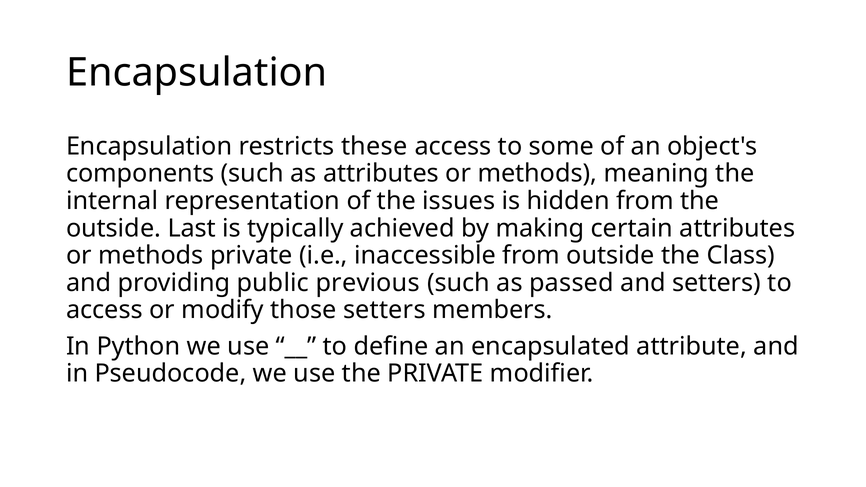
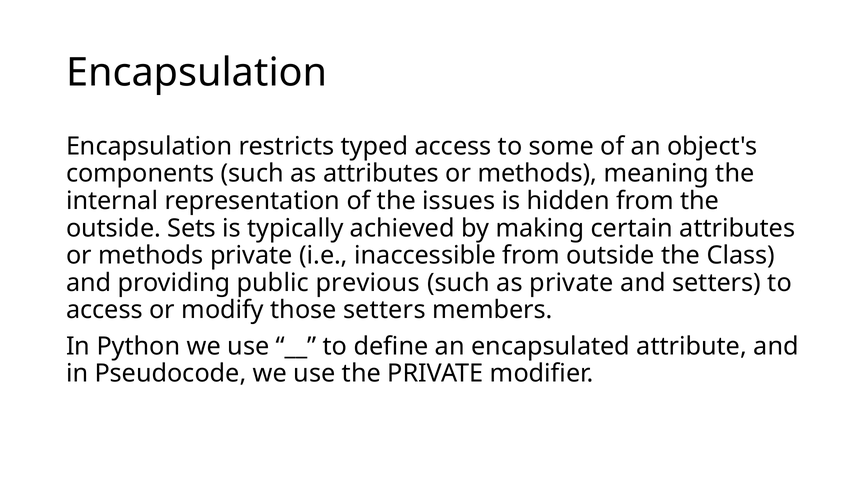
these: these -> typed (374, 146)
Last: Last -> Sets (192, 228)
as passed: passed -> private (571, 283)
